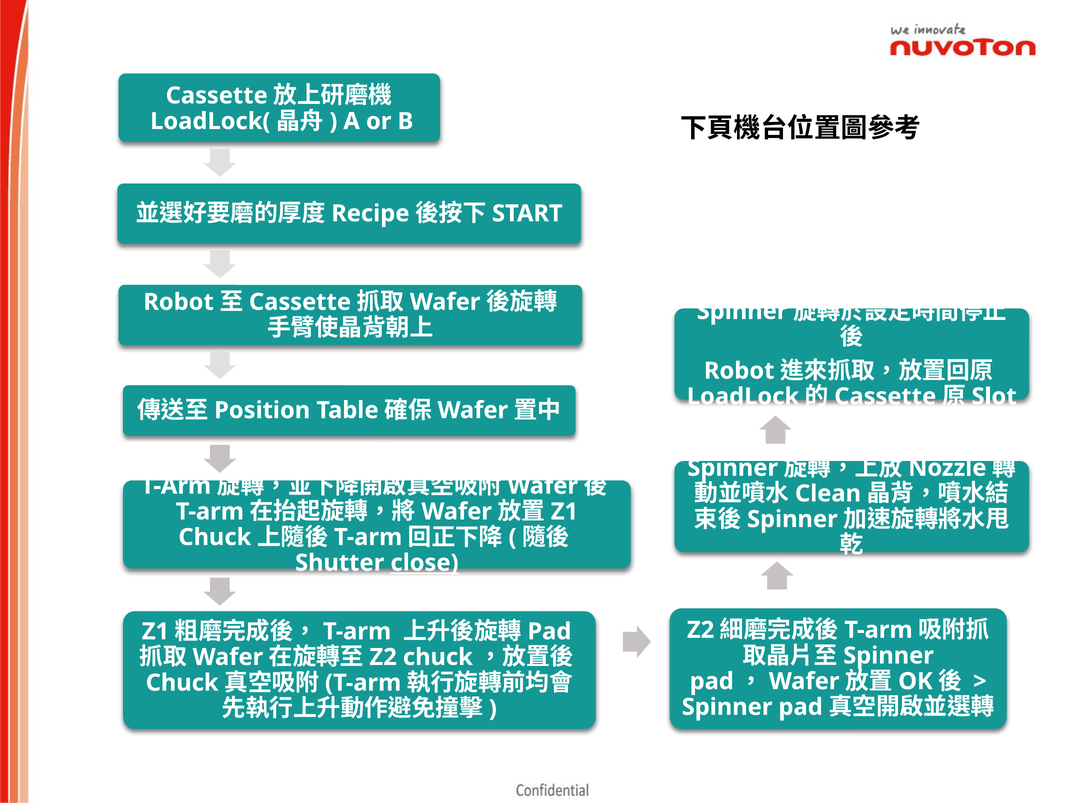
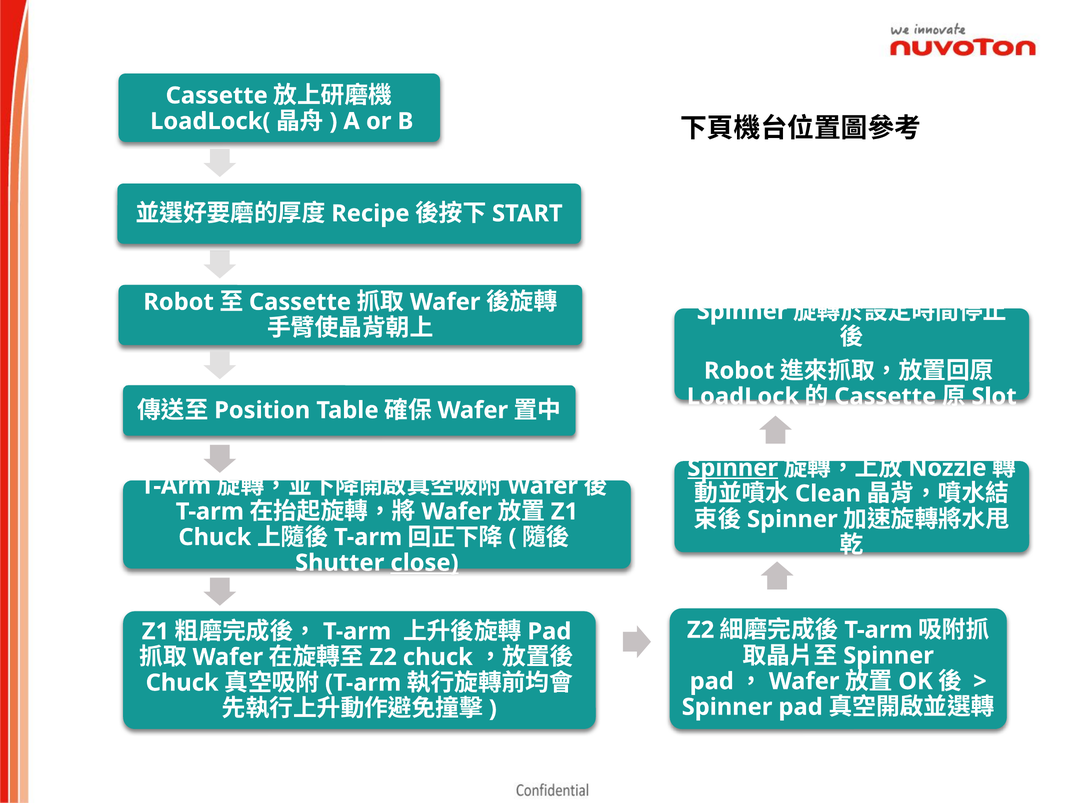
Spinner underline: none -> present (733, 468)
